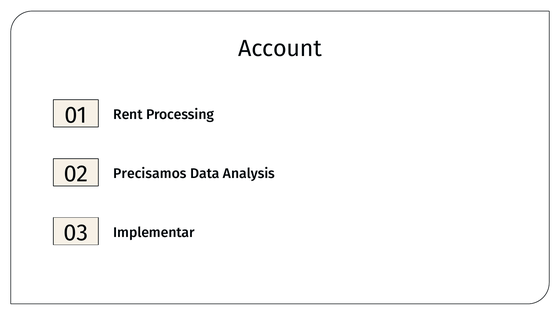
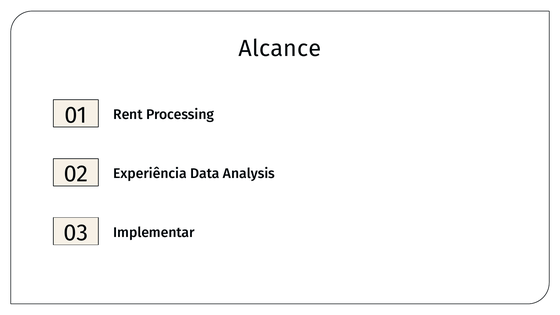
Account: Account -> Alcance (280, 48)
Precisamos: Precisamos -> Experiência (150, 174)
